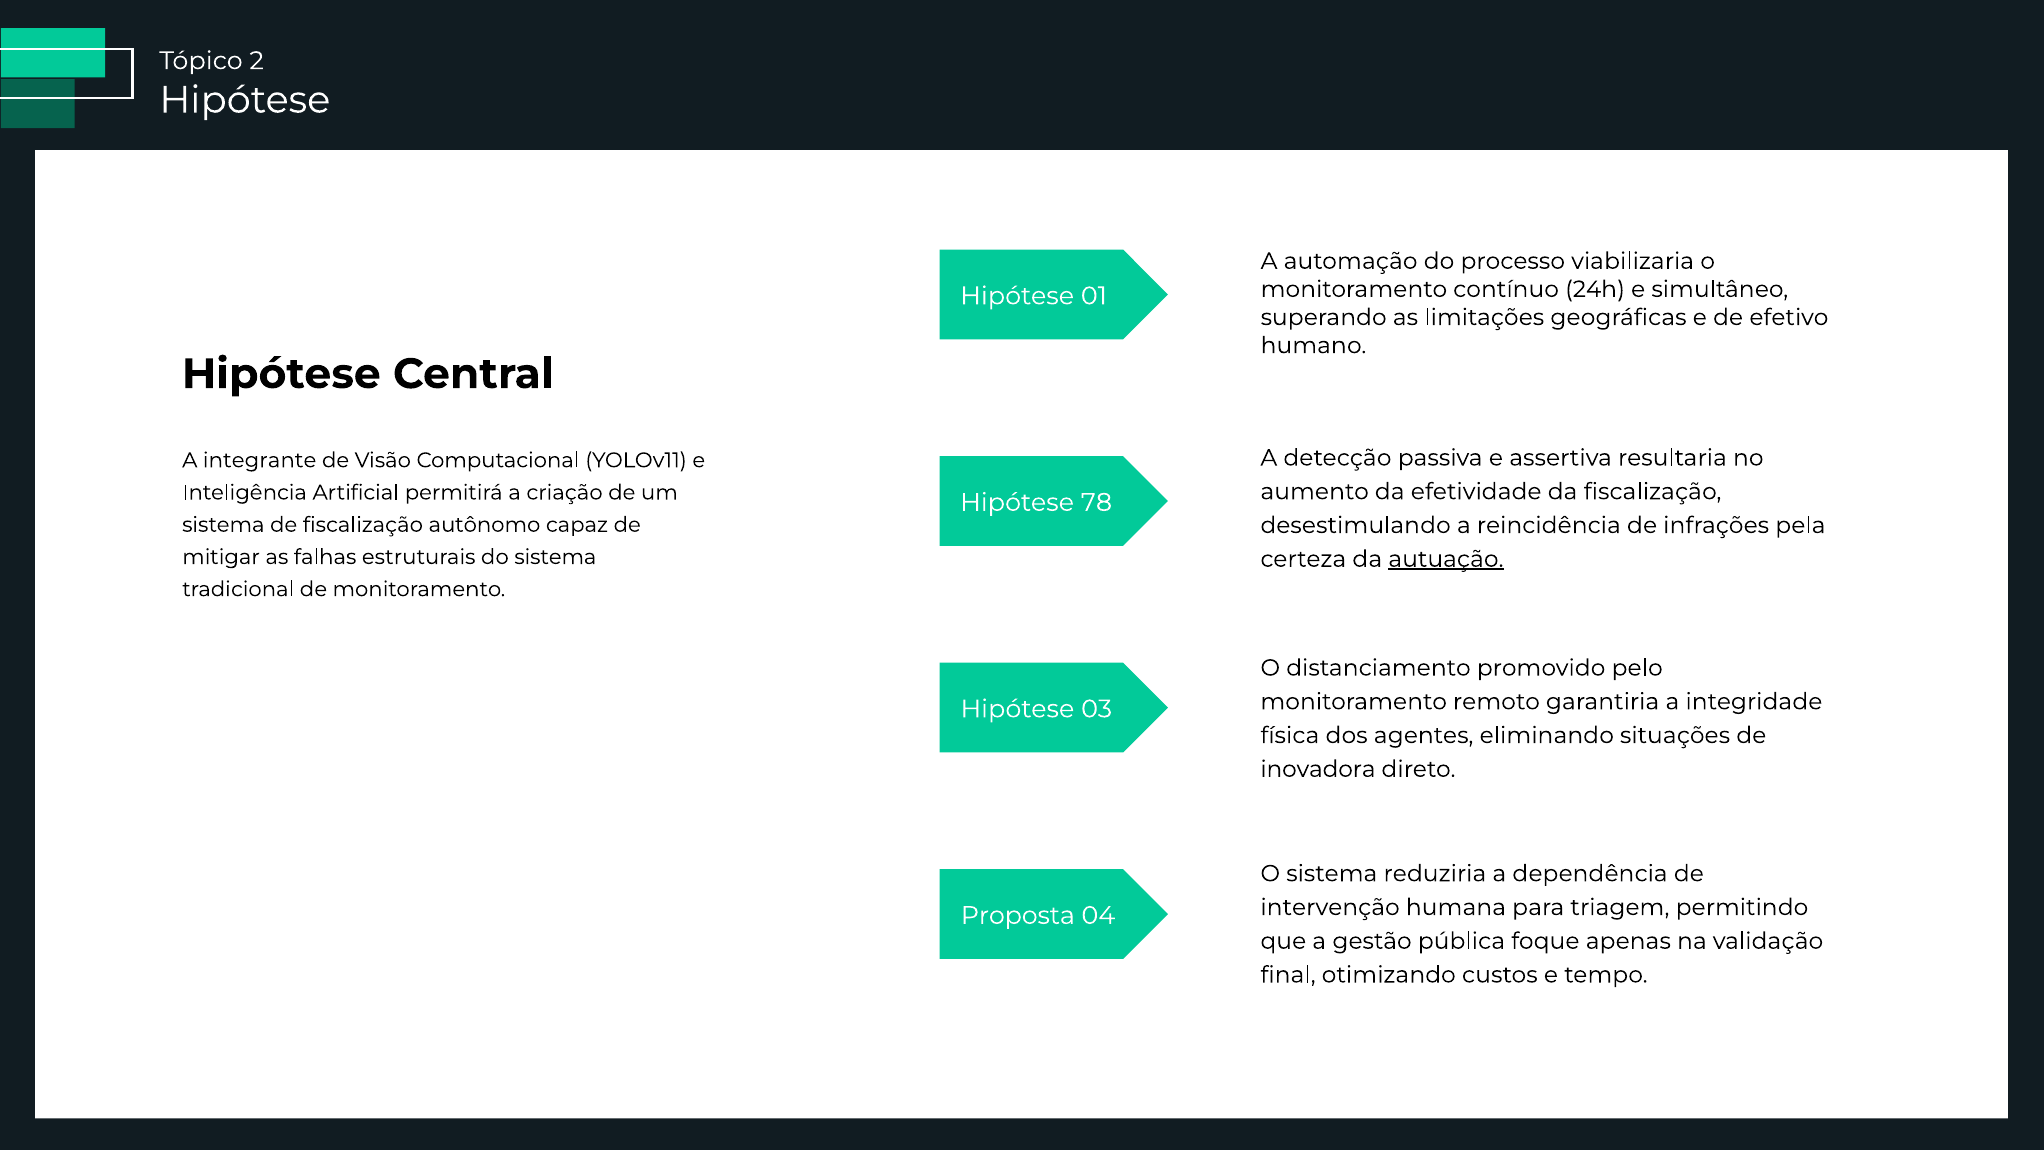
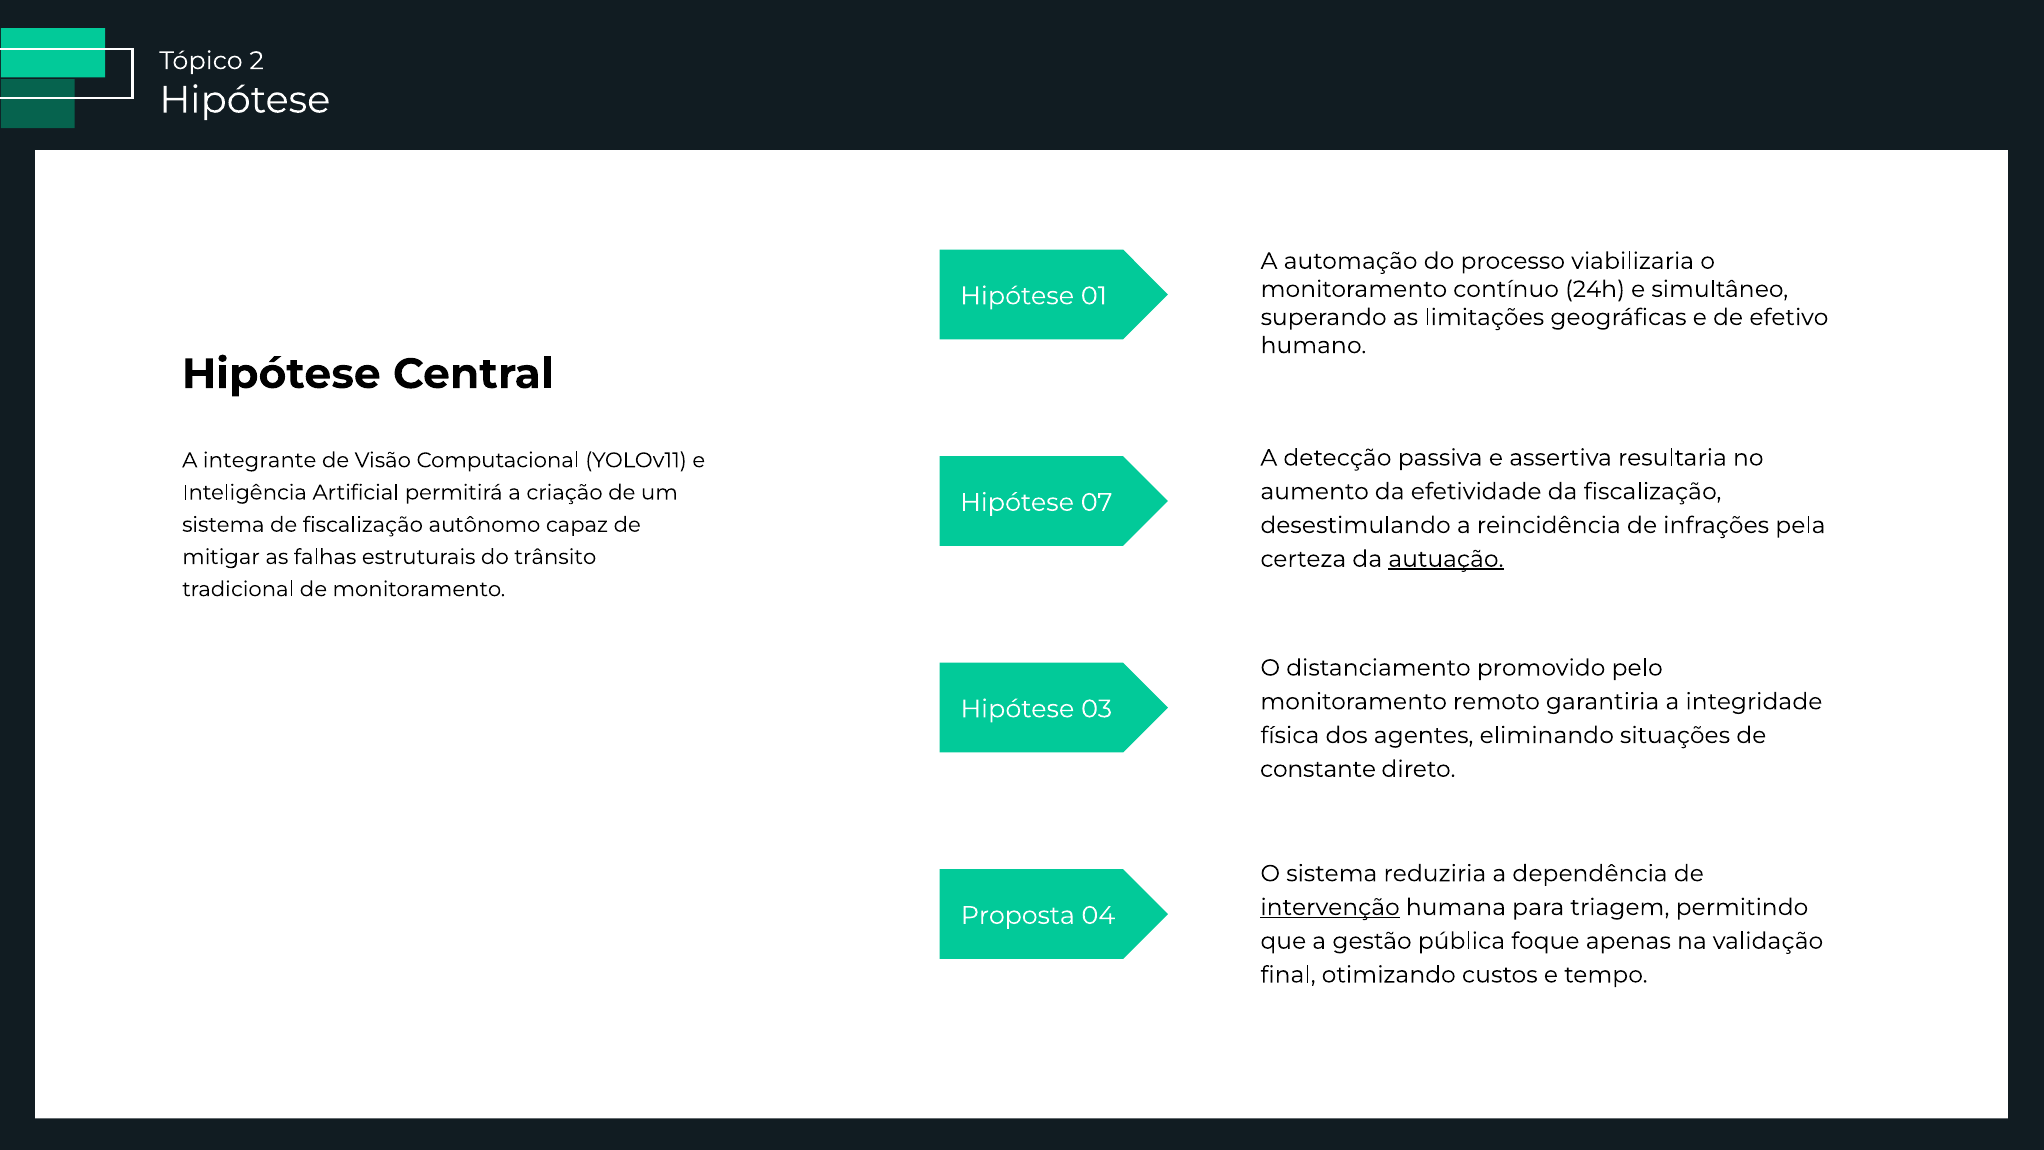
78: 78 -> 07 (1097, 502)
do sistema: sistema -> trânsito (555, 557)
inovadora: inovadora -> constante (1318, 769)
intervenção underline: none -> present (1330, 907)
